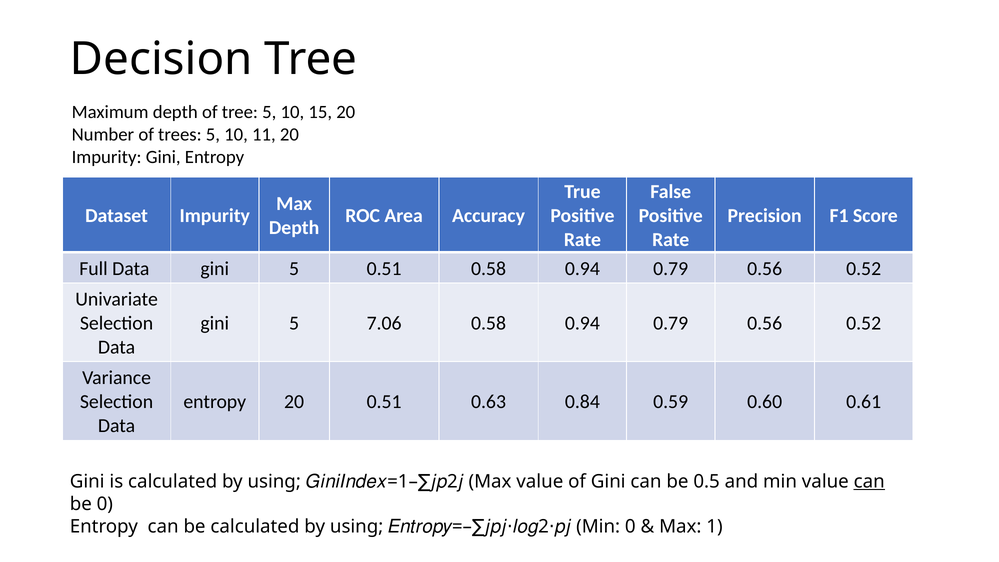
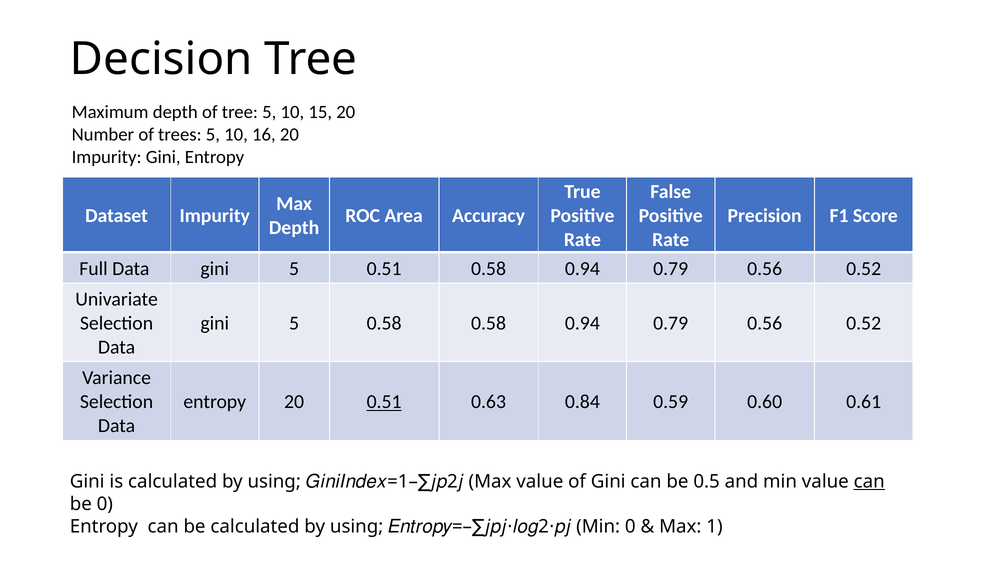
11: 11 -> 16 (264, 134)
5 7.06: 7.06 -> 0.58 (384, 323)
0.51 underline: none -> present (384, 402)
